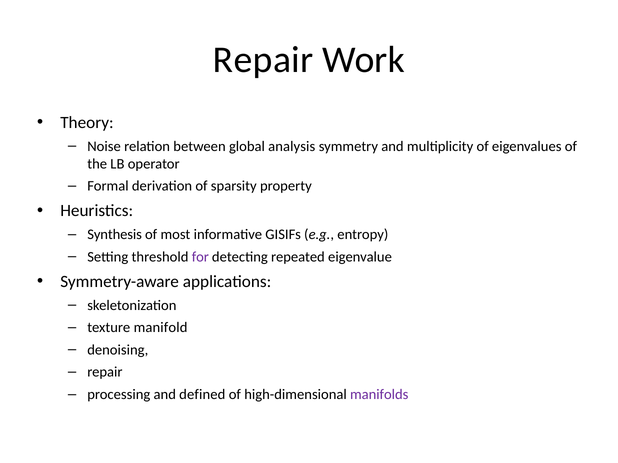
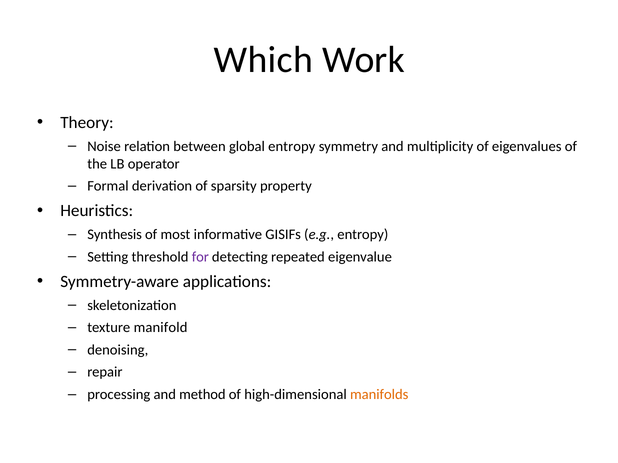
Repair: Repair -> Which (263, 60)
global analysis: analysis -> entropy (292, 146)
defined: defined -> method (202, 395)
manifolds colour: purple -> orange (379, 395)
